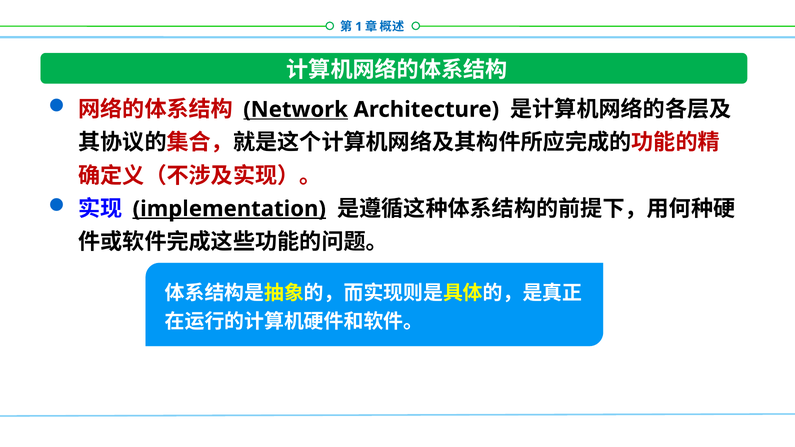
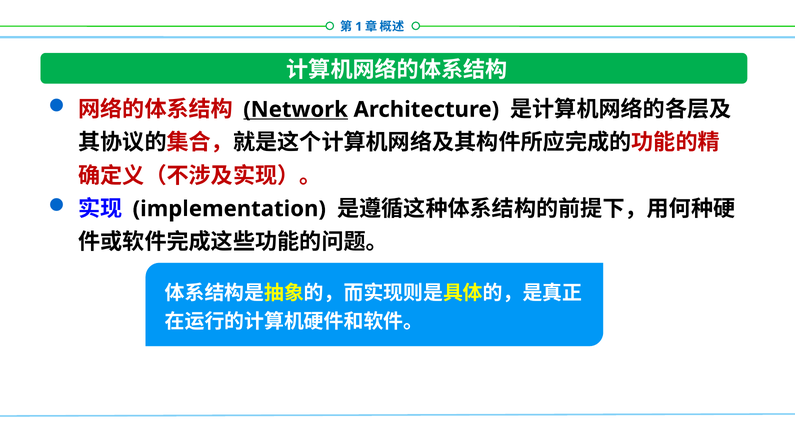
implementation underline: present -> none (229, 209)
